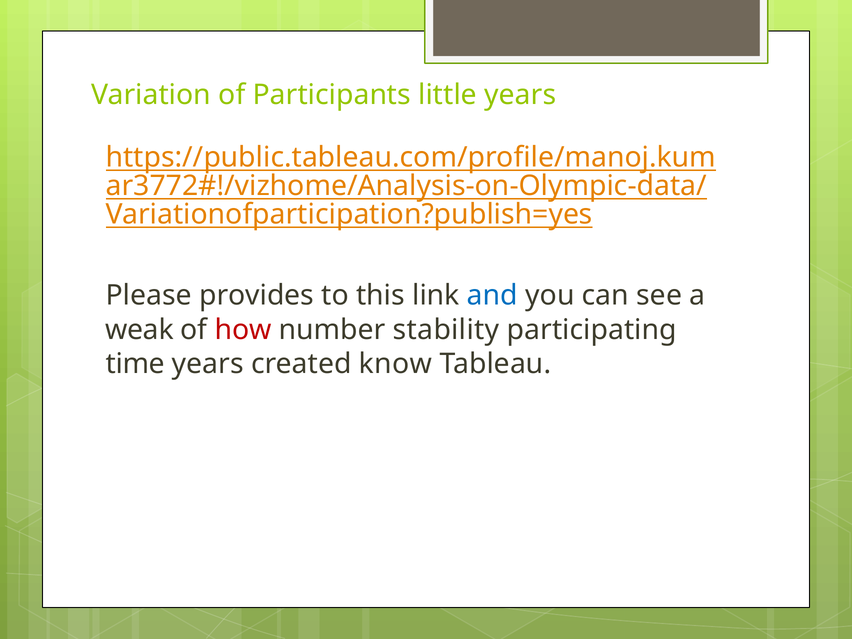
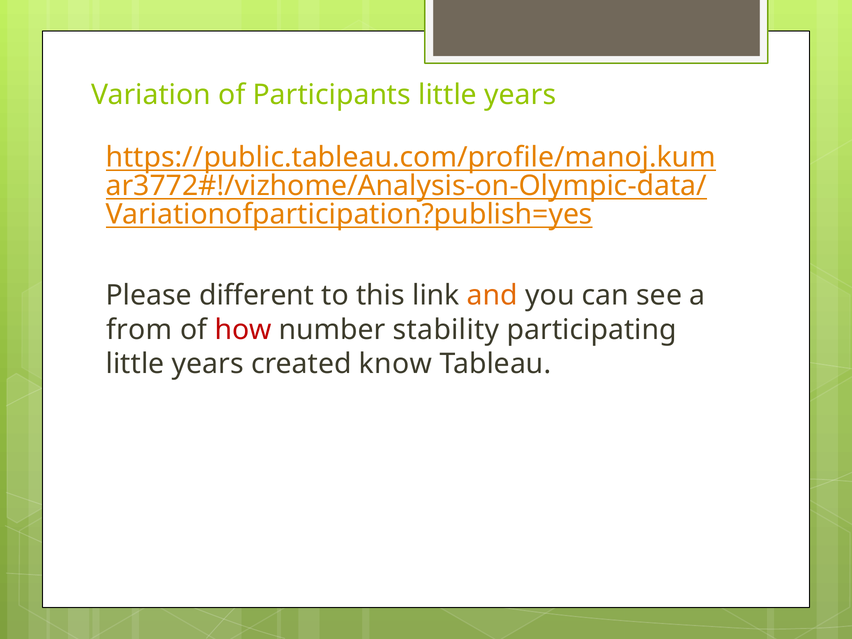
provides: provides -> different (257, 296)
and colour: blue -> orange (492, 296)
weak: weak -> from (139, 330)
time: time -> little (135, 364)
